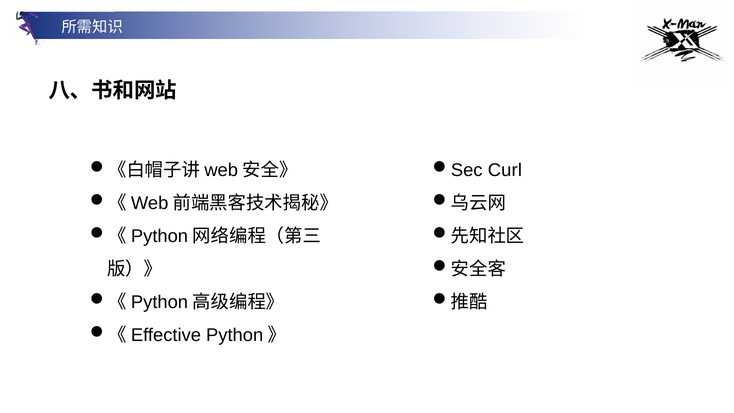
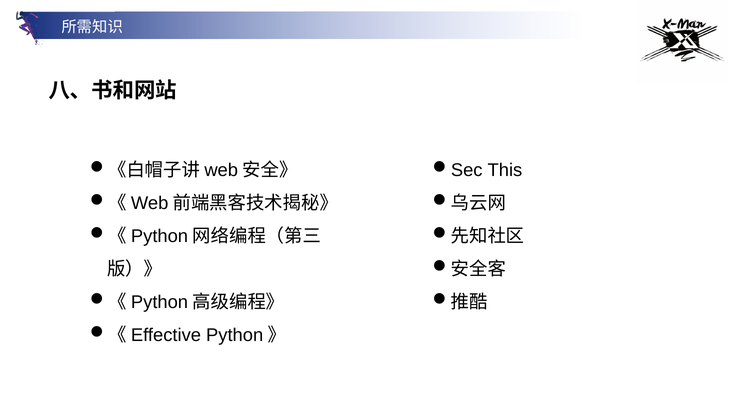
Curl: Curl -> This (505, 170)
